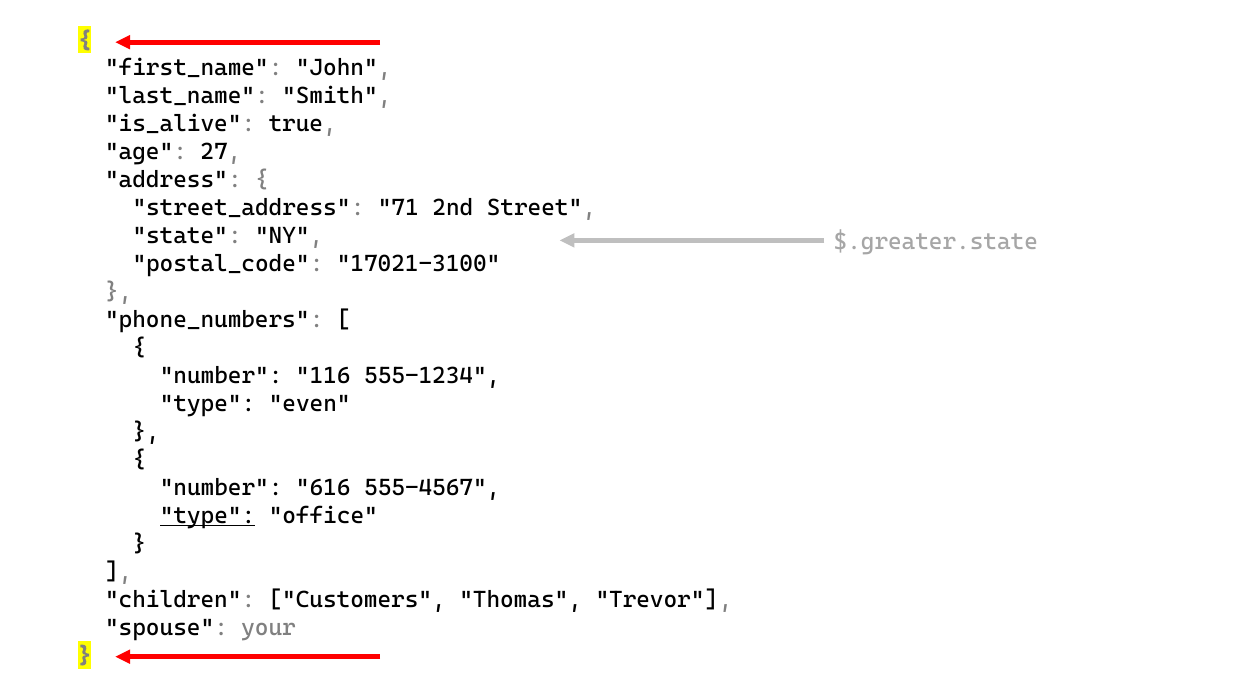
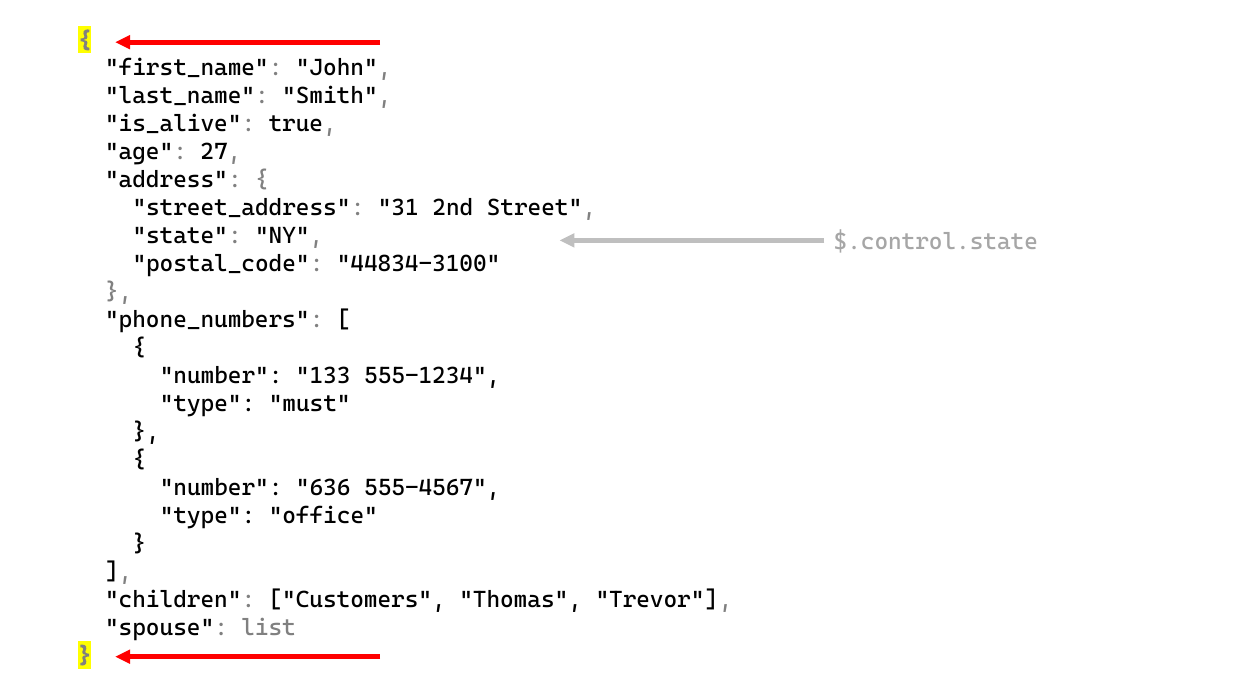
71: 71 -> 31 (398, 208)
$.greater.state: $.greater.state -> $.control.state (936, 242)
17021-3100: 17021-3100 -> 44834-3100 (419, 264)
116: 116 -> 133 (323, 376)
even: even -> must (310, 404)
616: 616 -> 636 (323, 487)
type underline: present -> none (208, 515)
your: your -> list (269, 627)
